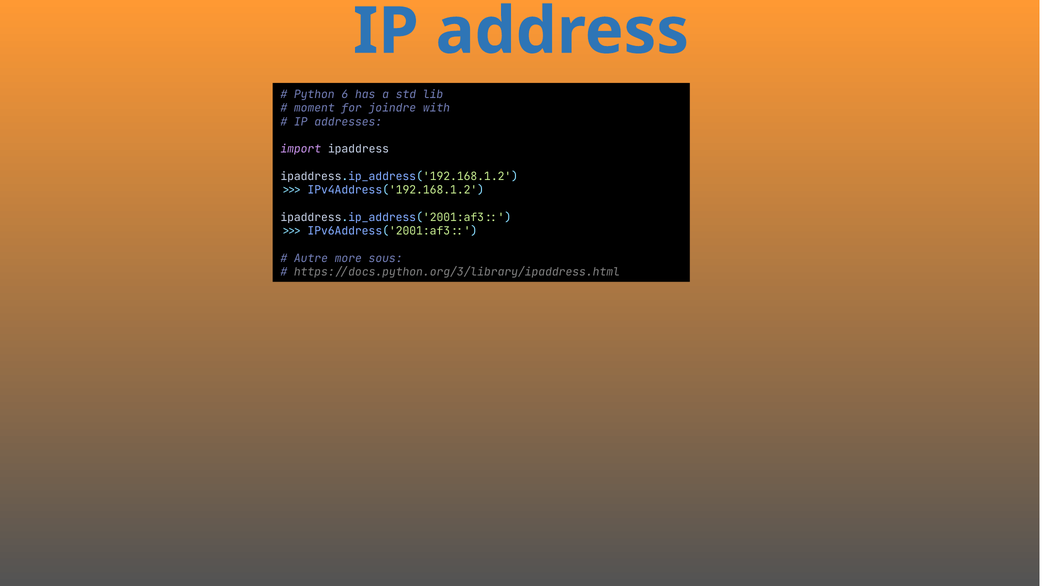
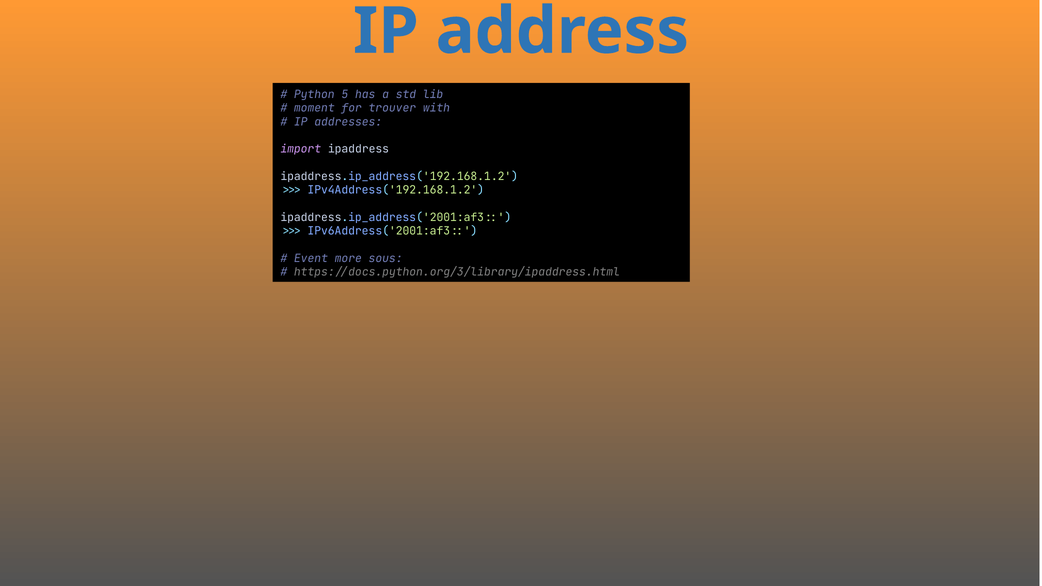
6: 6 -> 5 (345, 94)
joindre: joindre -> trouver (392, 108)
Autre: Autre -> Event (311, 258)
